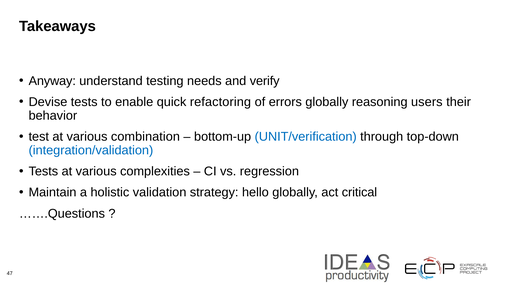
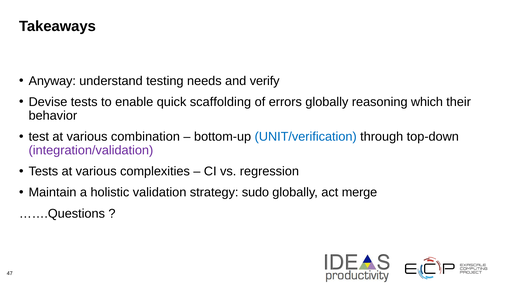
refactoring: refactoring -> scaffolding (220, 102)
users: users -> which (427, 102)
integration/validation colour: blue -> purple (91, 150)
hello: hello -> sudo (255, 193)
critical: critical -> merge (359, 193)
